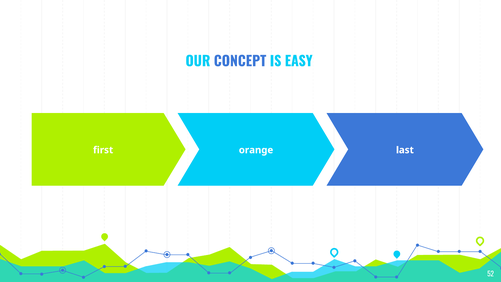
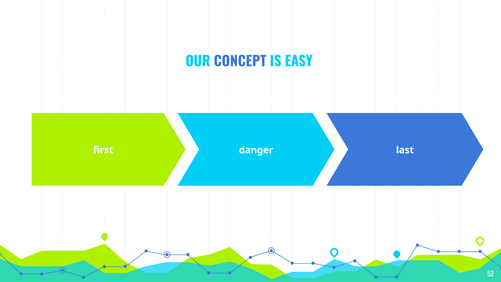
orange: orange -> danger (256, 150)
